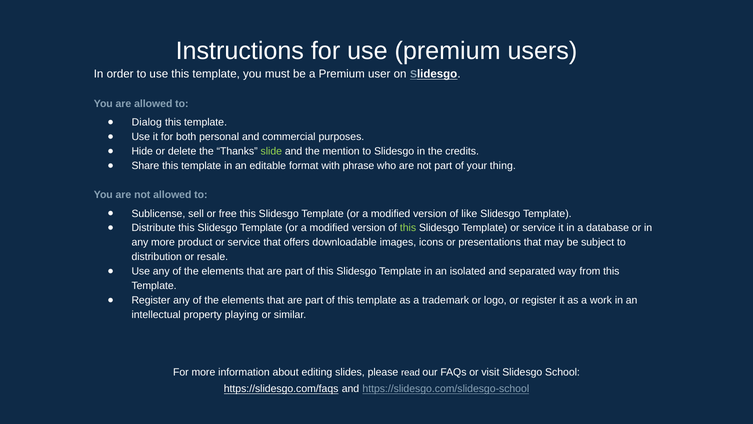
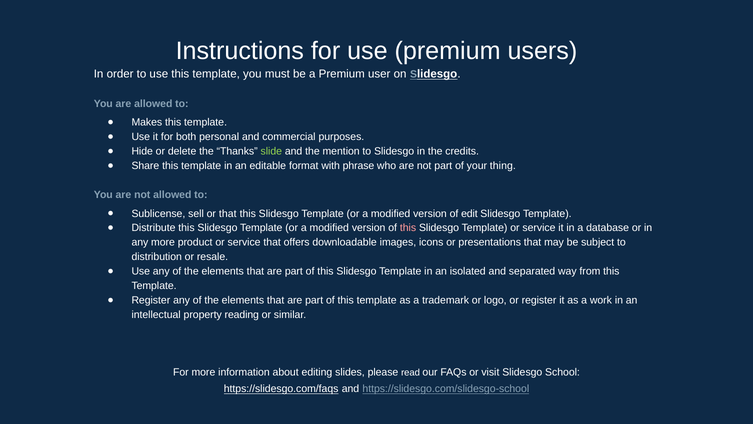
Dialog: Dialog -> Makes (147, 122)
or free: free -> that (228, 213)
like: like -> edit (469, 213)
this colour: light green -> pink (408, 228)
playing: playing -> reading (242, 314)
